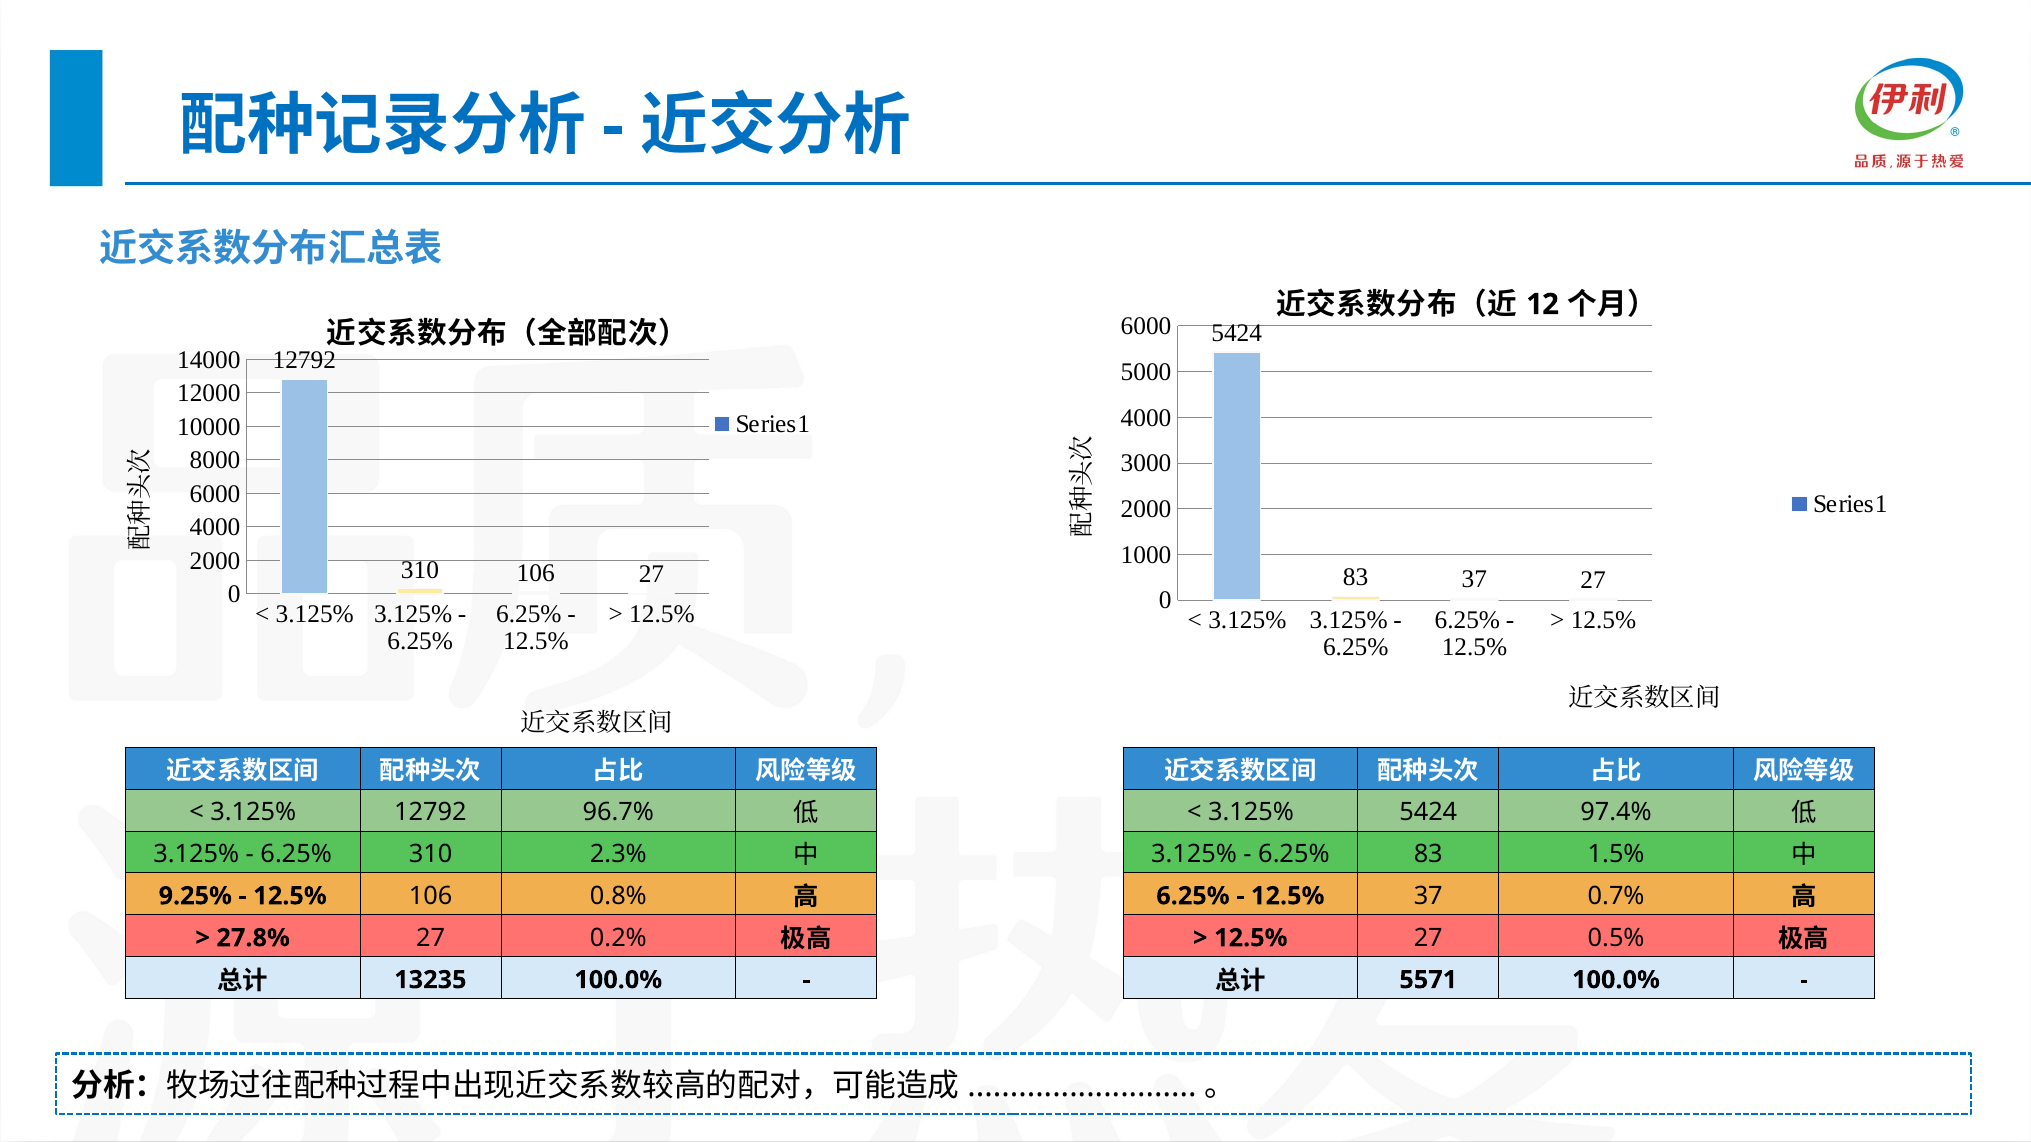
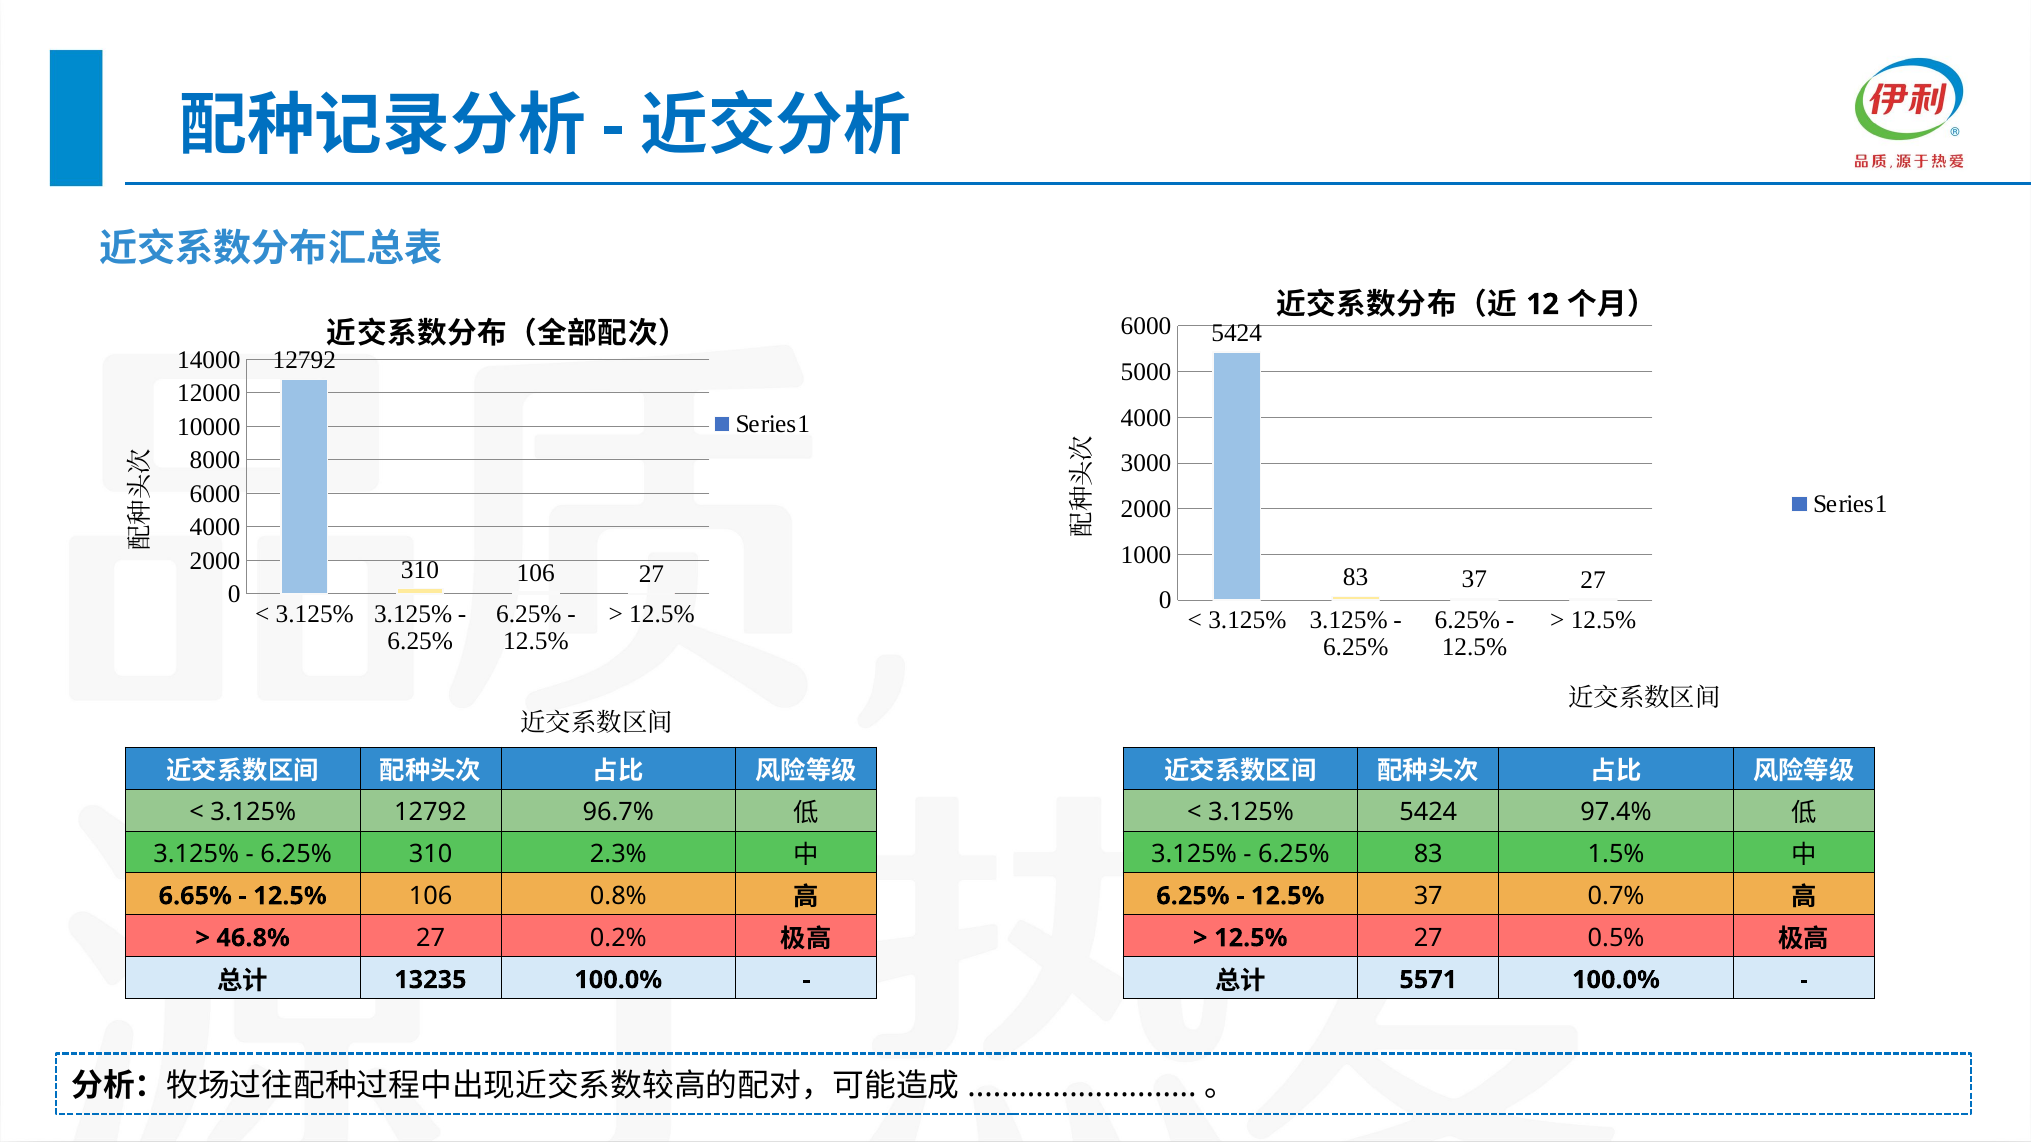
9.25%: 9.25% -> 6.65% (195, 896)
27.8%: 27.8% -> 46.8% (253, 938)
